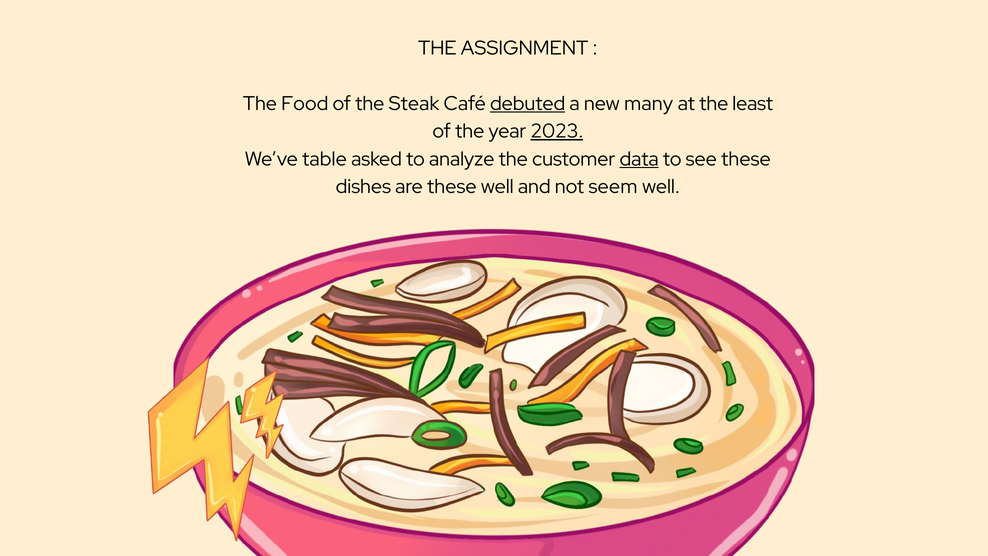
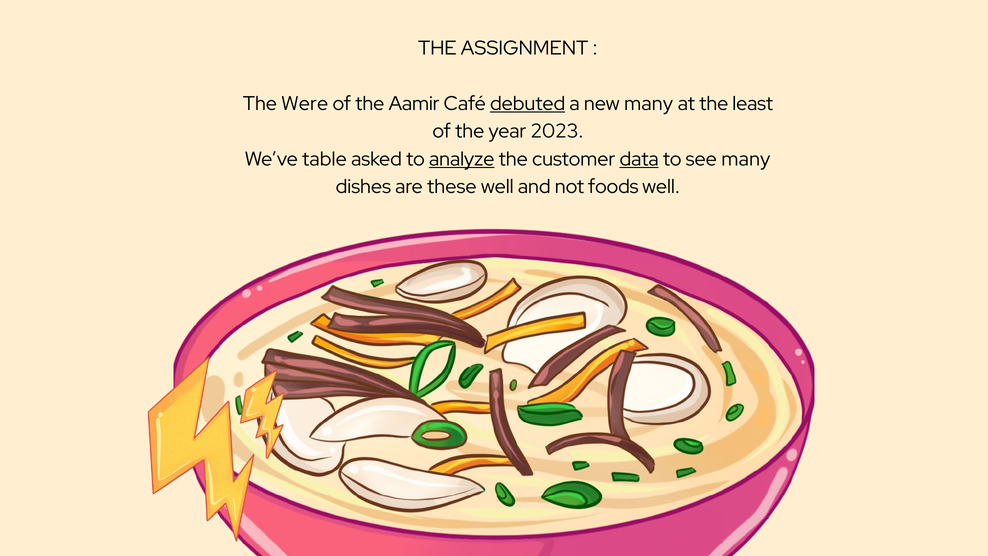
Food: Food -> Were (305, 103)
Steak: Steak -> Aamir (414, 103)
2023 underline: present -> none (557, 131)
analyze underline: none -> present (462, 159)
see these: these -> many (746, 159)
seem: seem -> foods (613, 187)
